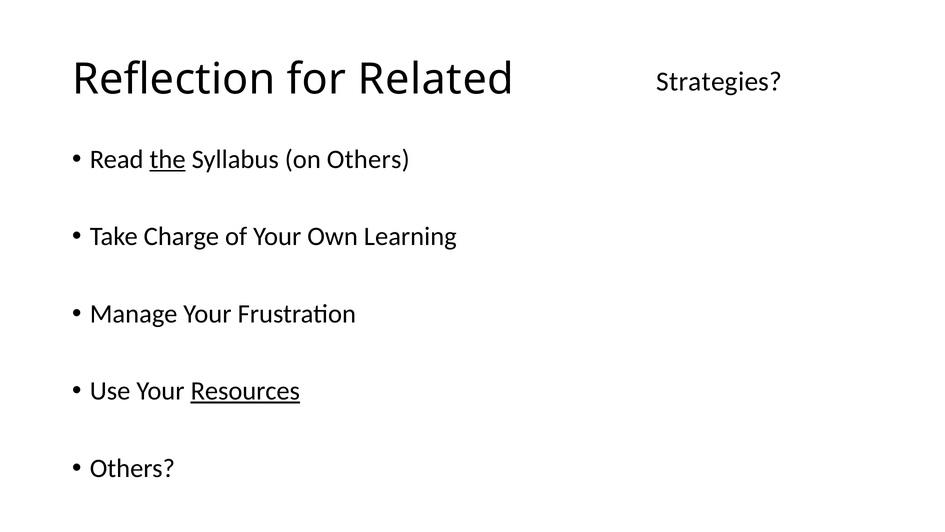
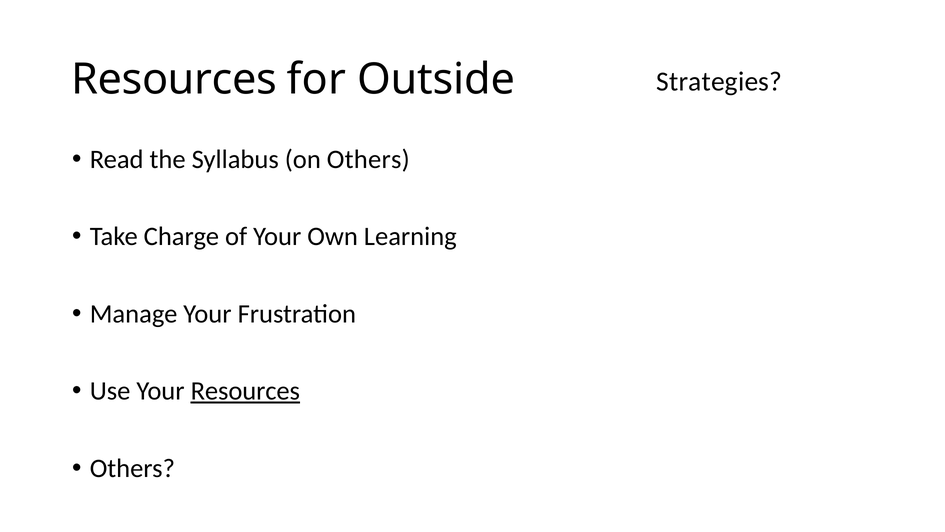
Reflection: Reflection -> Resources (174, 79)
Related: Related -> Outside (436, 79)
the underline: present -> none (168, 159)
